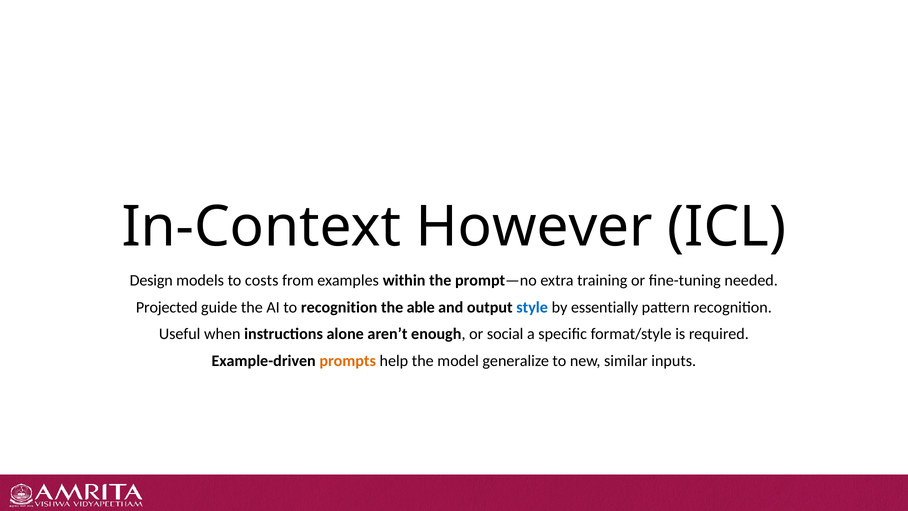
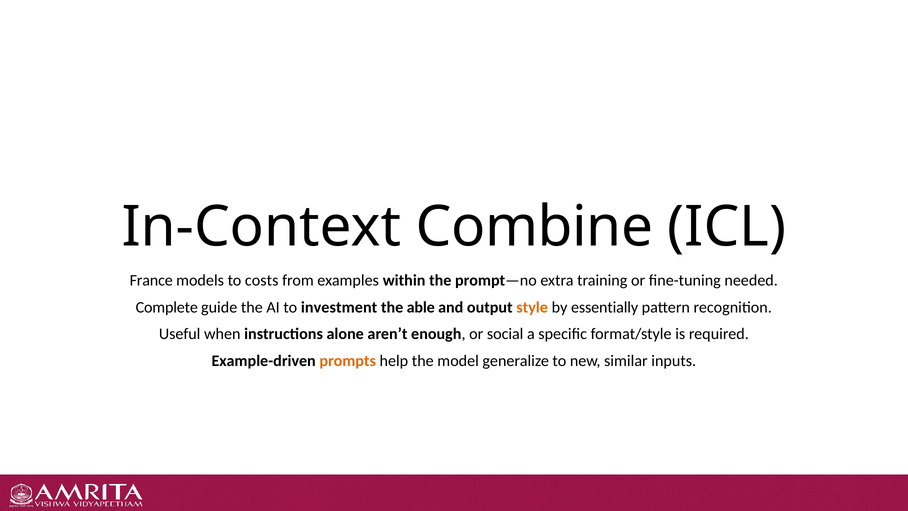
However: However -> Combine (535, 227)
Design: Design -> France (151, 280)
Projected: Projected -> Complete (167, 307)
to recognition: recognition -> investment (339, 307)
style colour: blue -> orange (532, 307)
